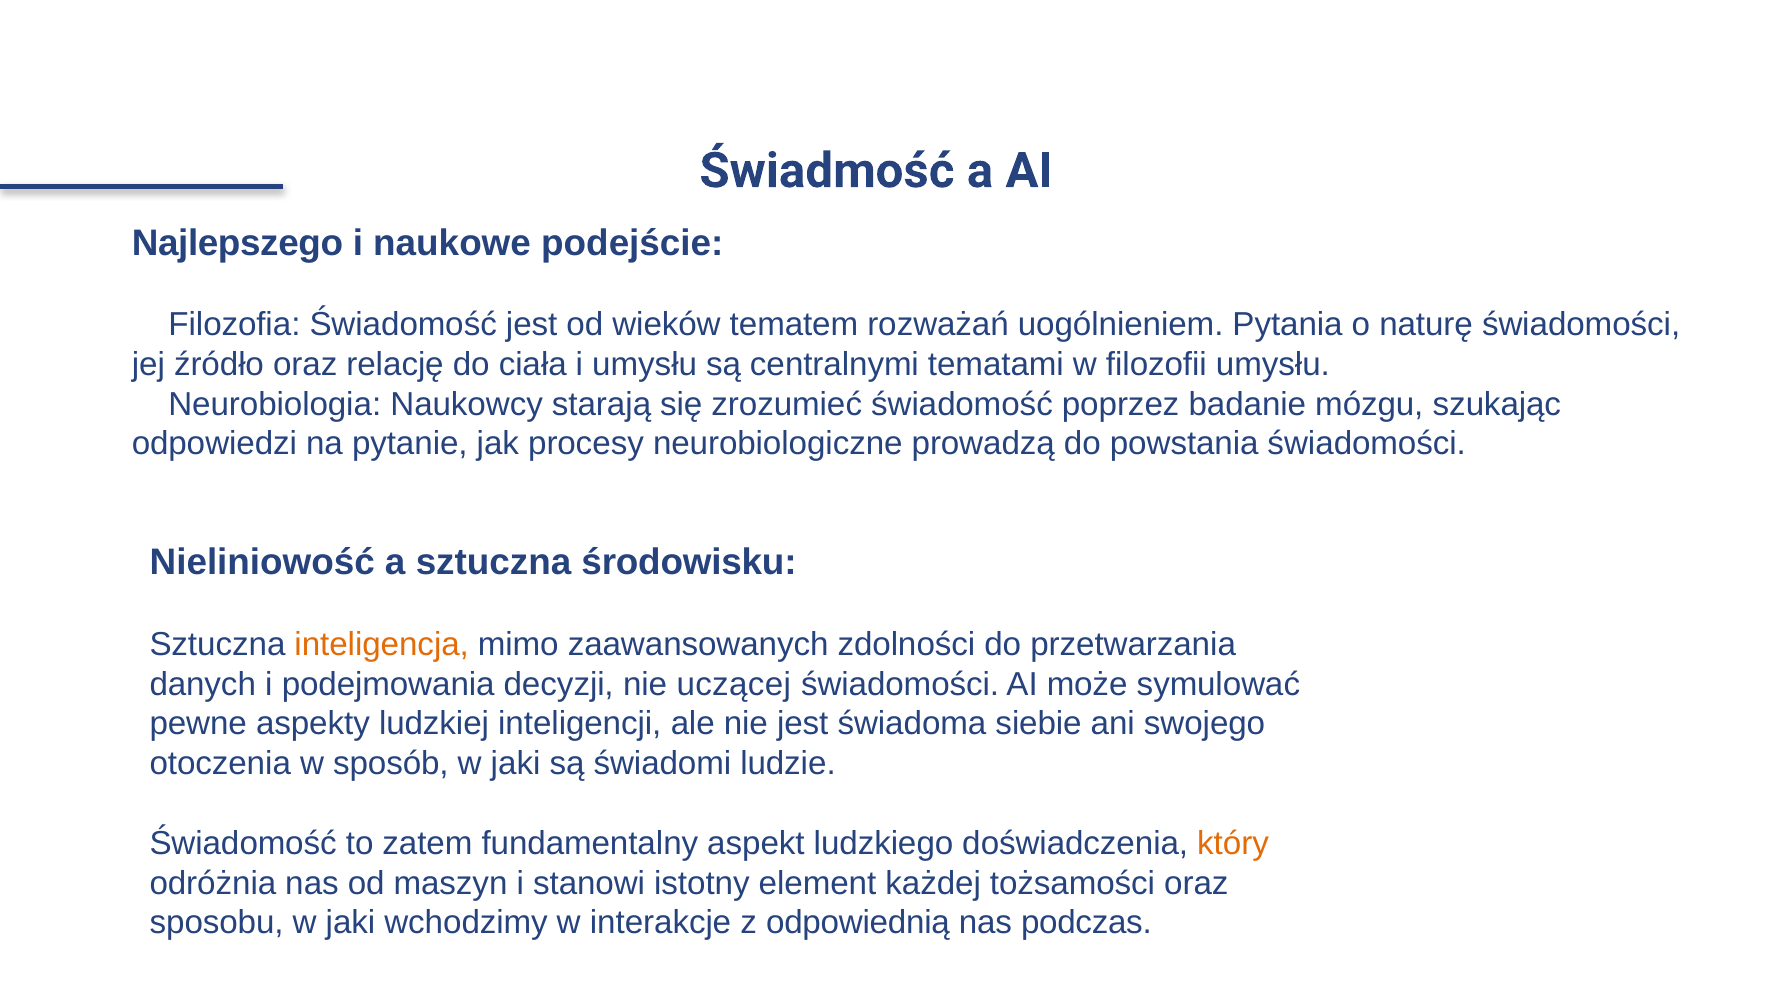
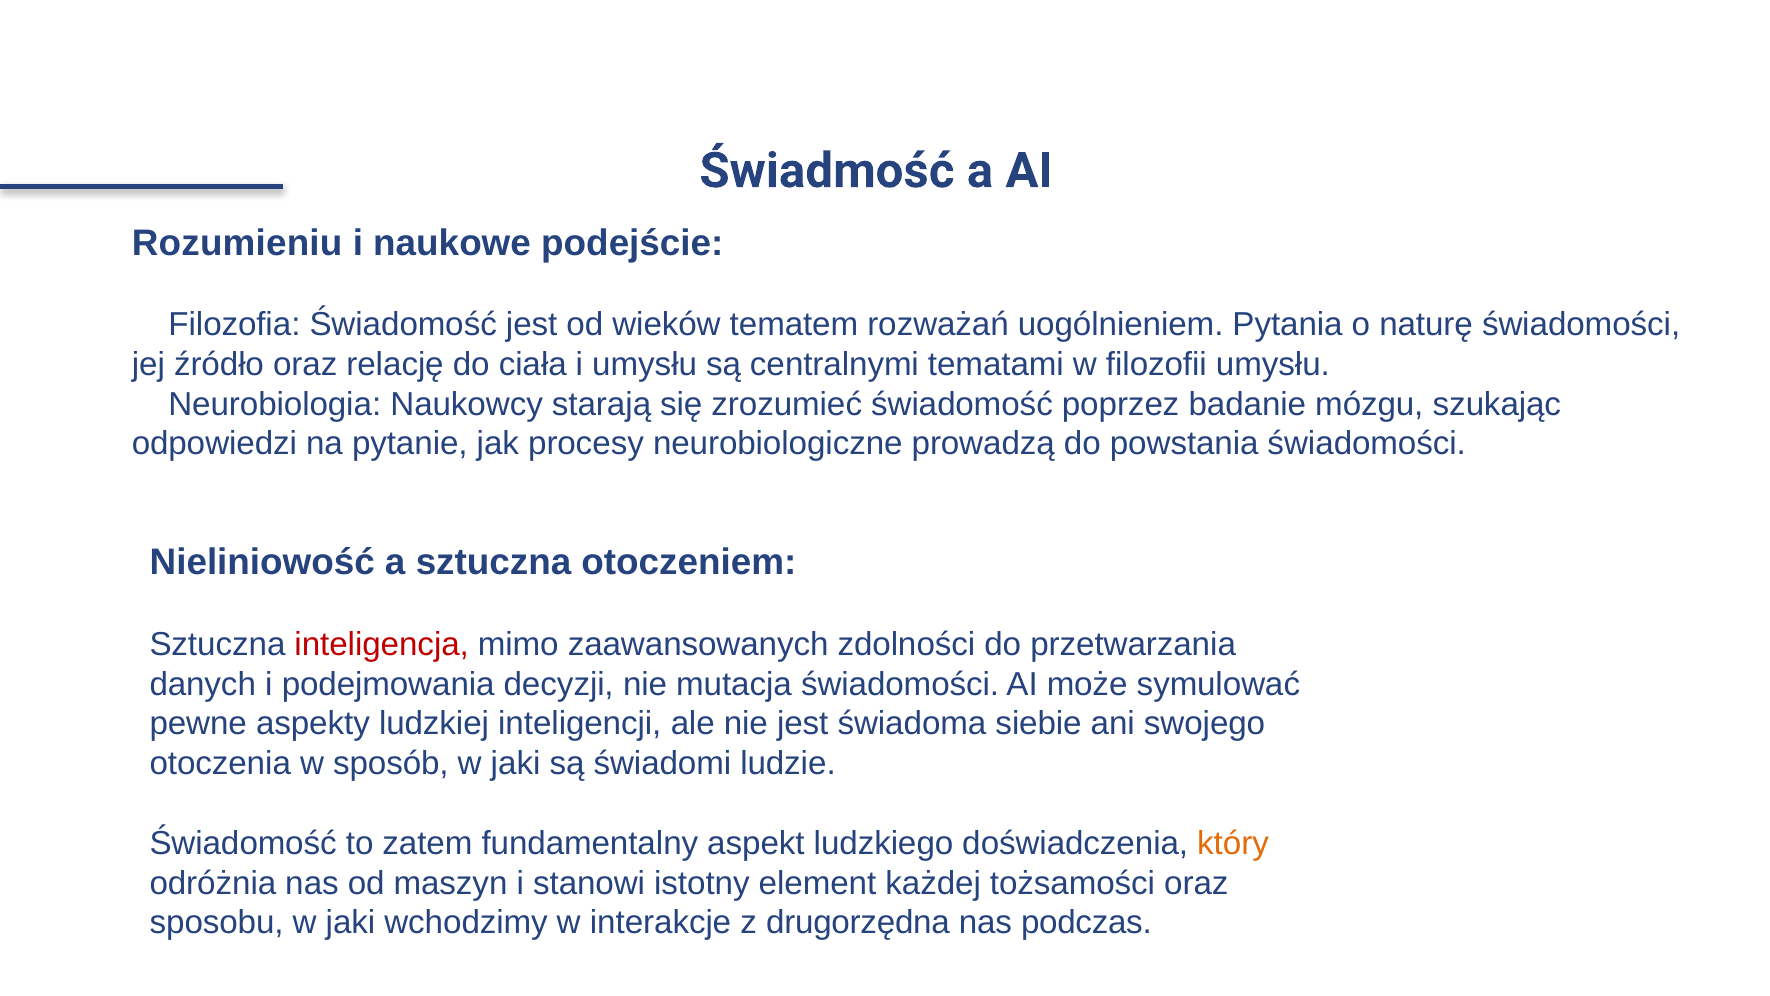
Najlepszego: Najlepszego -> Rozumieniu (237, 243)
środowisku: środowisku -> otoczeniem (689, 563)
inteligencja colour: orange -> red (382, 644)
uczącej: uczącej -> mutacja (734, 684)
odpowiednią: odpowiednią -> drugorzędna (858, 923)
